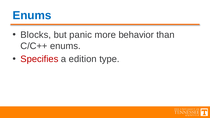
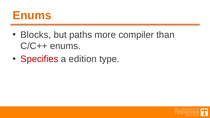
Enums colour: blue -> orange (32, 15)
panic: panic -> paths (81, 35)
behavior: behavior -> compiler (136, 35)
